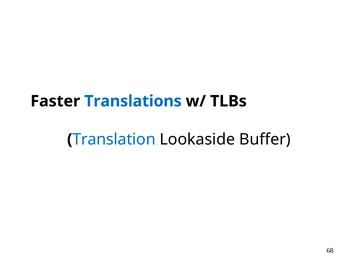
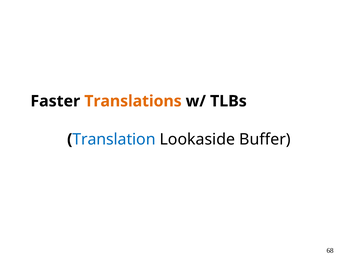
Translations colour: blue -> orange (133, 101)
